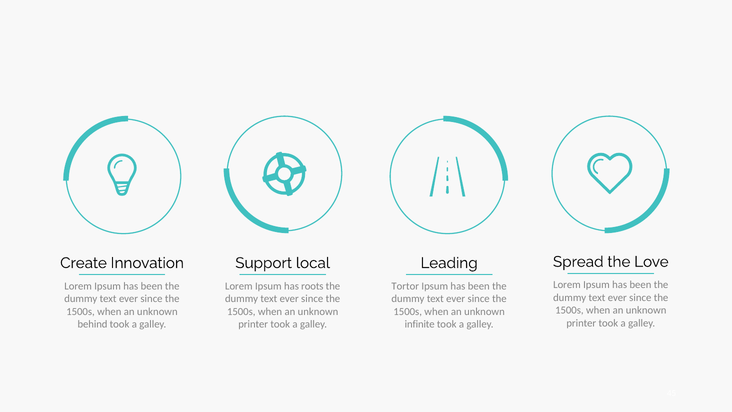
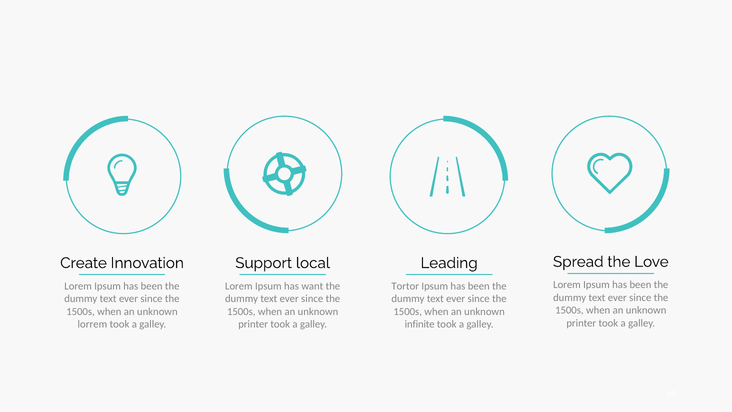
roots: roots -> want (312, 286)
behind: behind -> lorrem (92, 324)
